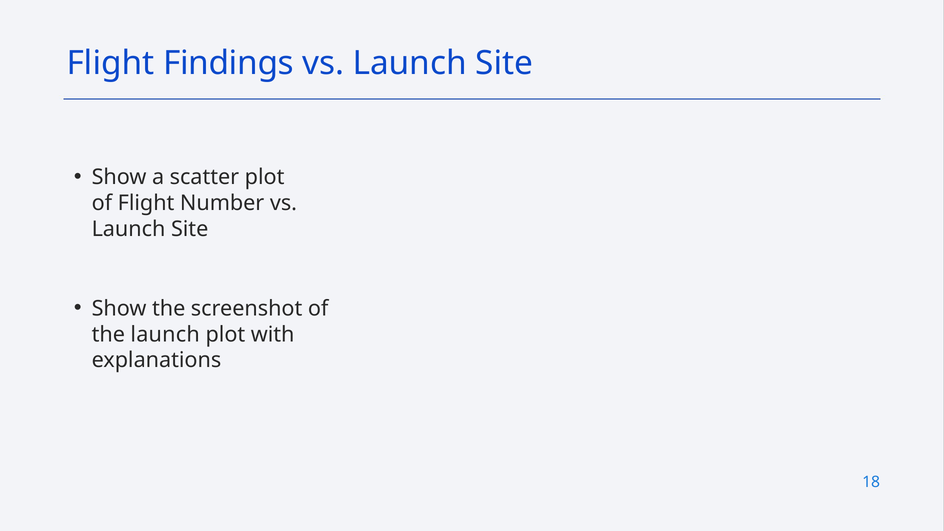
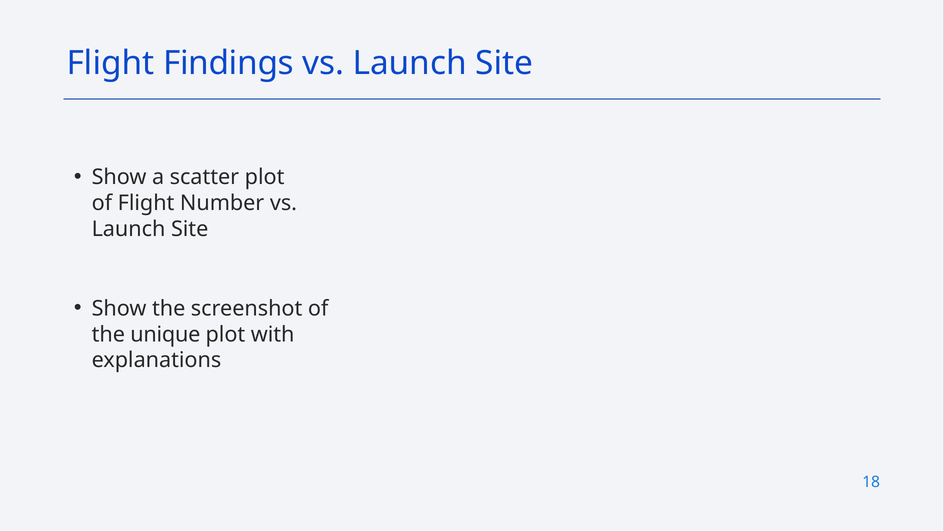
the launch: launch -> unique (165, 334)
